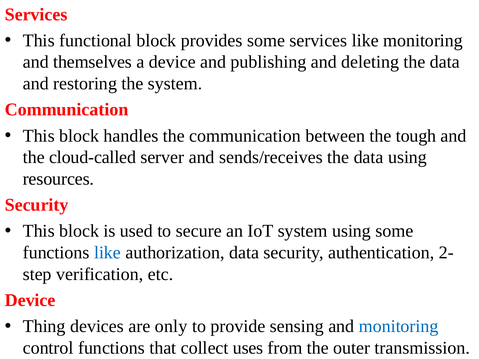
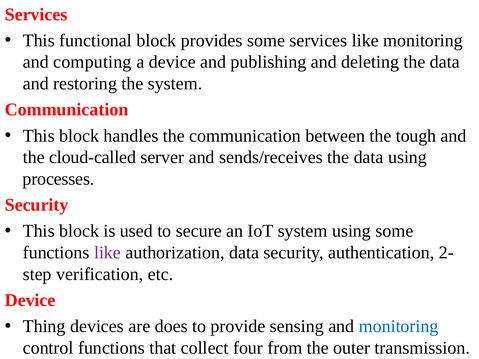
themselves: themselves -> computing (92, 62)
resources: resources -> processes (58, 179)
like colour: blue -> purple (107, 253)
only: only -> does (171, 327)
uses: uses -> four (248, 348)
